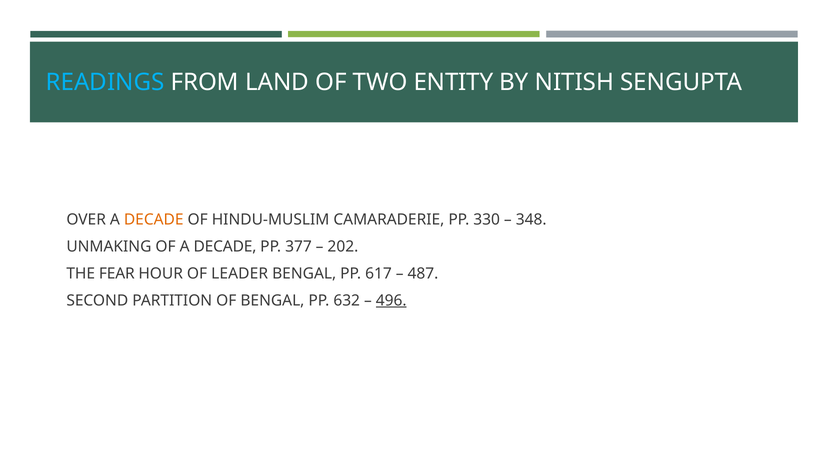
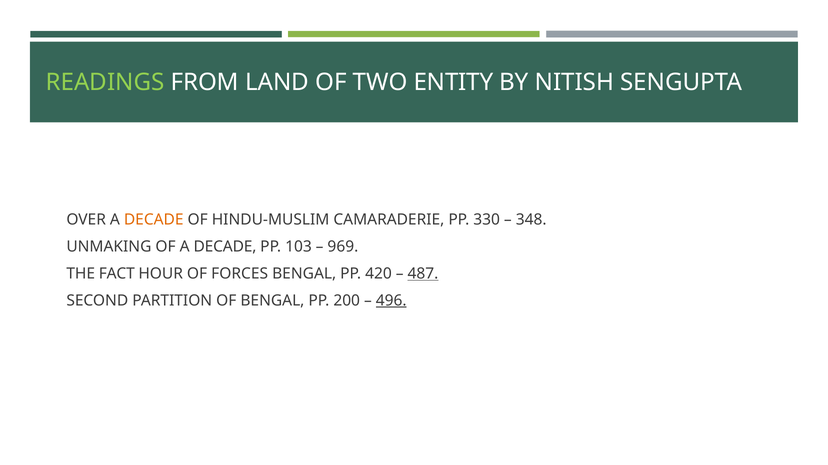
READINGS colour: light blue -> light green (105, 82)
377: 377 -> 103 (298, 247)
202: 202 -> 969 (343, 247)
FEAR: FEAR -> FACT (117, 274)
LEADER: LEADER -> FORCES (240, 274)
617: 617 -> 420 (379, 274)
487 underline: none -> present (423, 274)
632: 632 -> 200 (347, 301)
